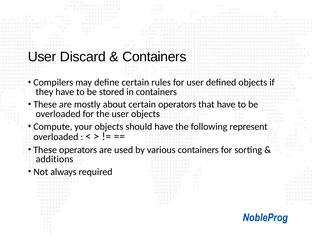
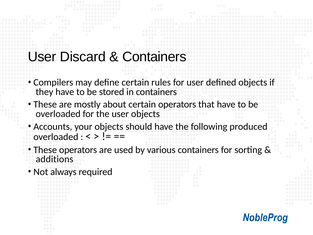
Compute: Compute -> Accounts (53, 126)
represent: represent -> produced (249, 126)
